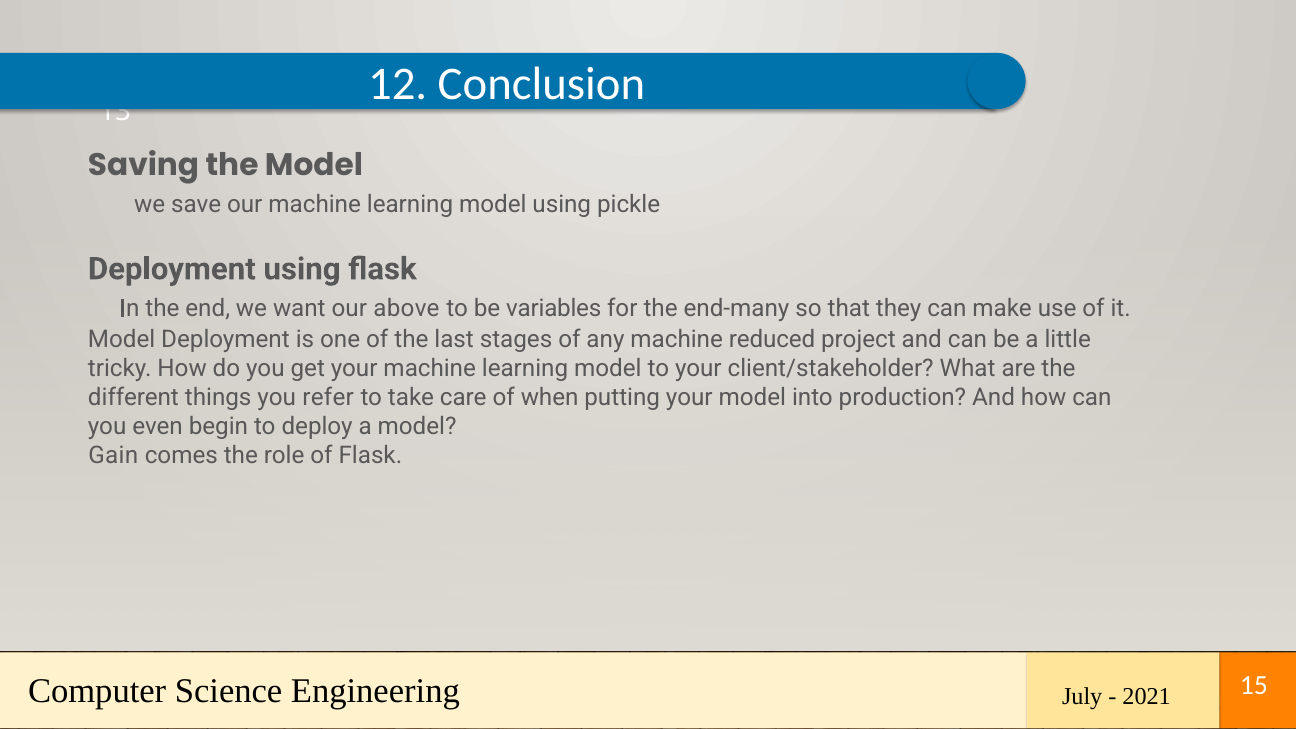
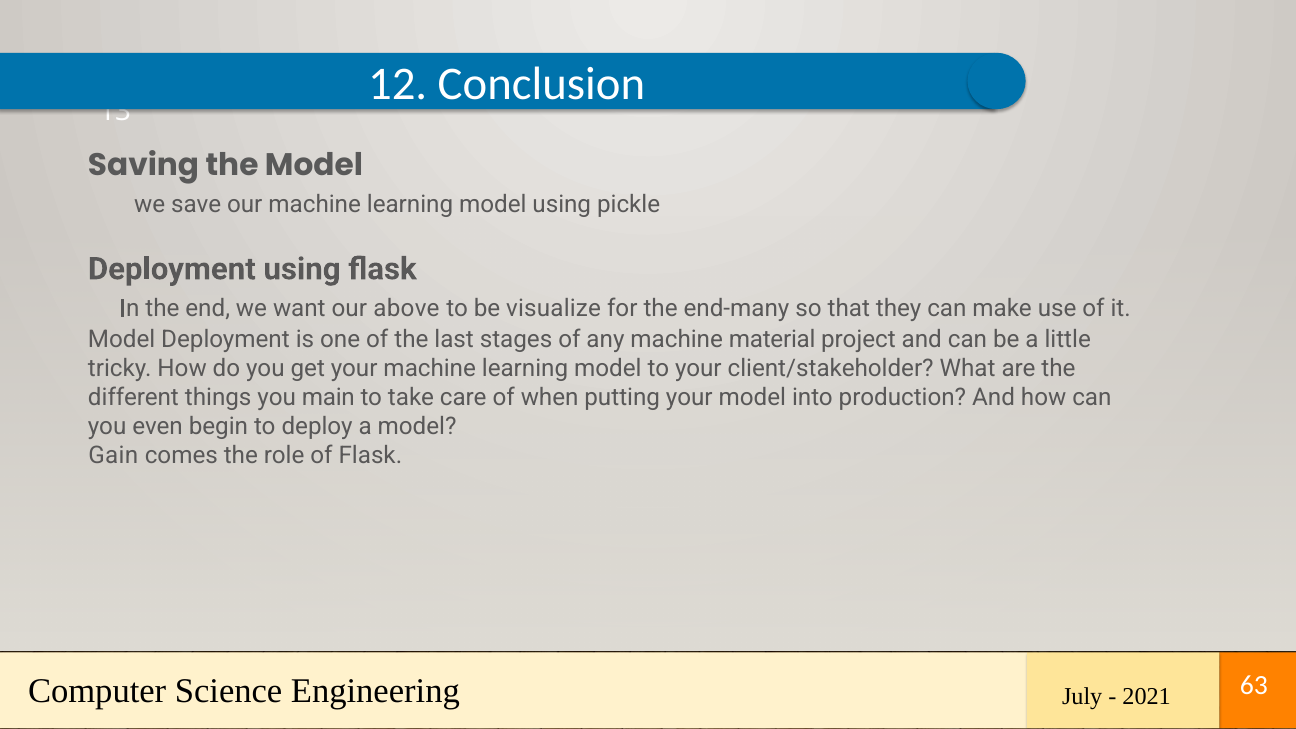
variables: variables -> visualize (554, 309)
reduced: reduced -> material (772, 339)
refer: refer -> main (328, 397)
15: 15 -> 63 (1254, 685)
